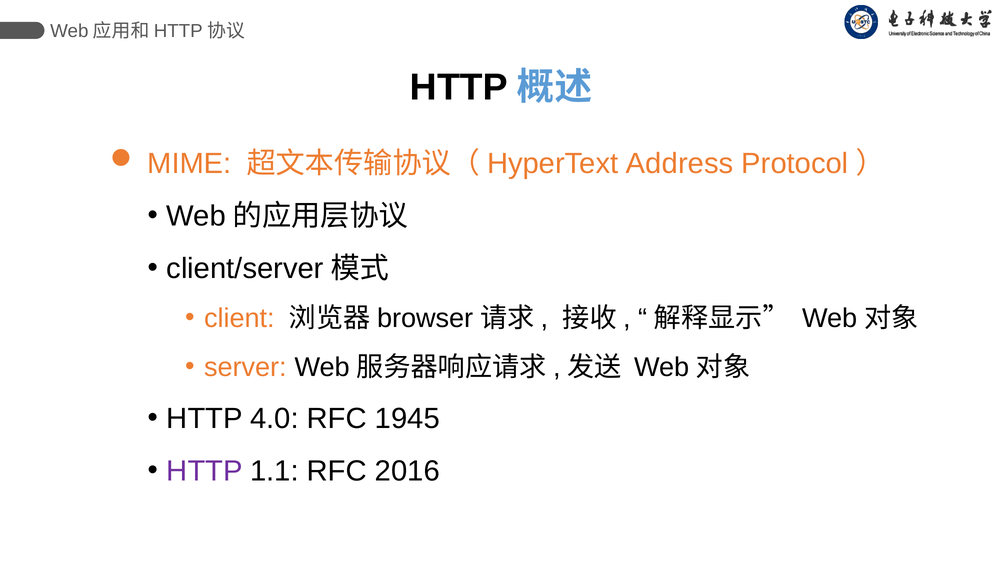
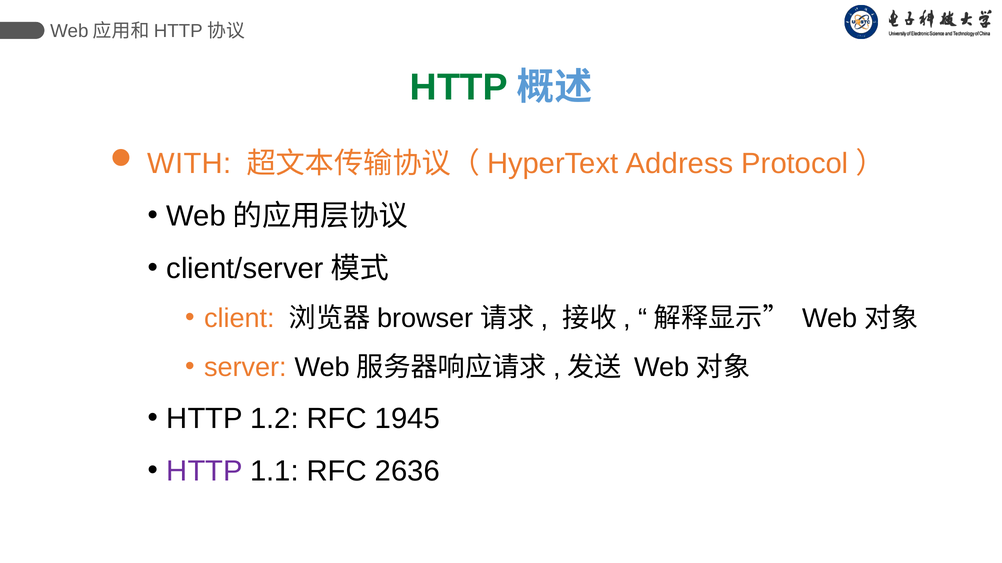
HTTP colour: black -> green (459, 87)
MIME: MIME -> WITH (189, 164)
4.0: 4.0 -> 1.2 (274, 419)
2016: 2016 -> 2636 (407, 472)
